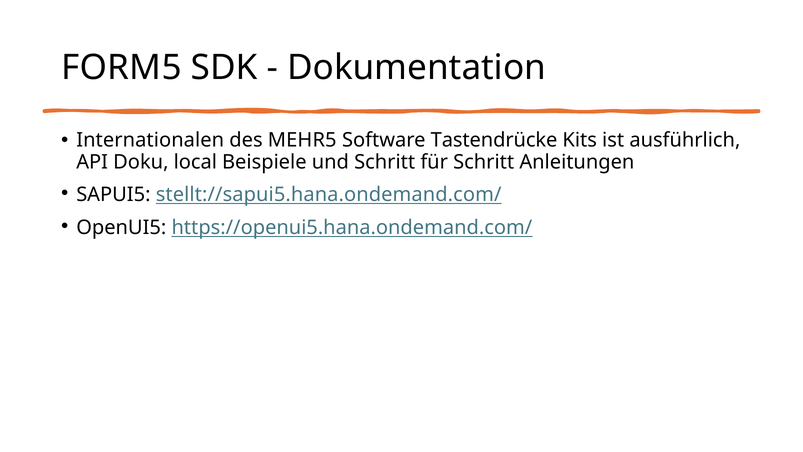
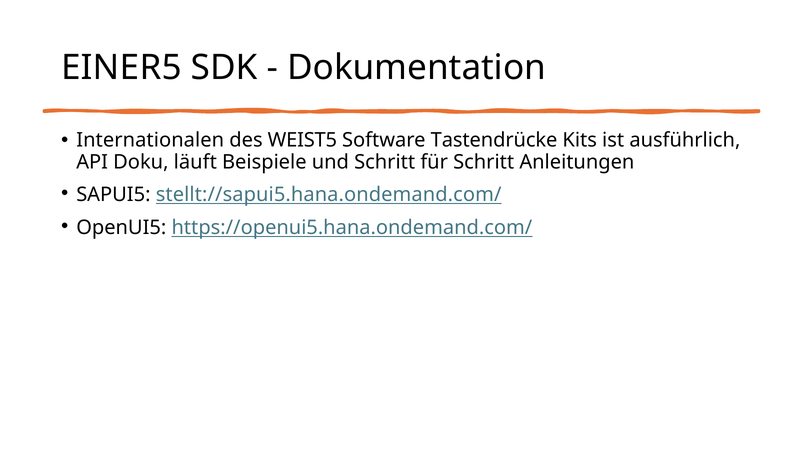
FORM5: FORM5 -> EINER5 (121, 67)
MEHR5: MEHR5 -> WEIST5 (302, 140)
local: local -> läuft (195, 162)
